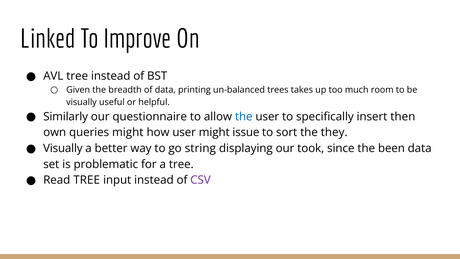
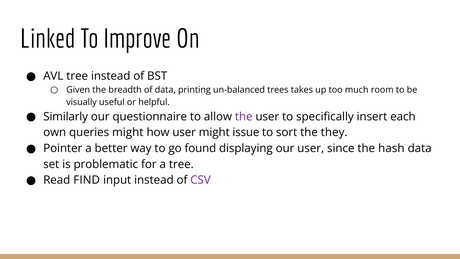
the colour: blue -> purple (244, 117)
then: then -> each (403, 117)
Visually: Visually -> Pointer (63, 148)
string: string -> found (200, 148)
our took: took -> user (311, 148)
been: been -> hash (391, 148)
Read TREE: TREE -> FIND (87, 180)
